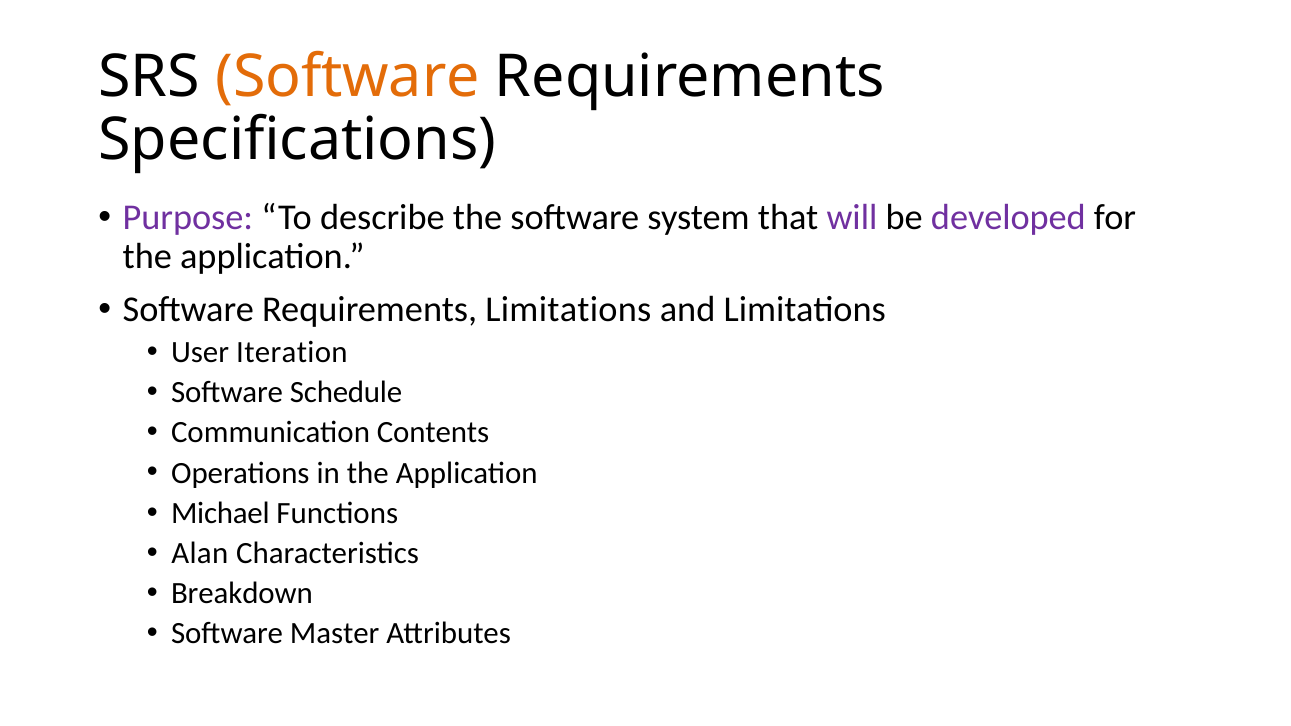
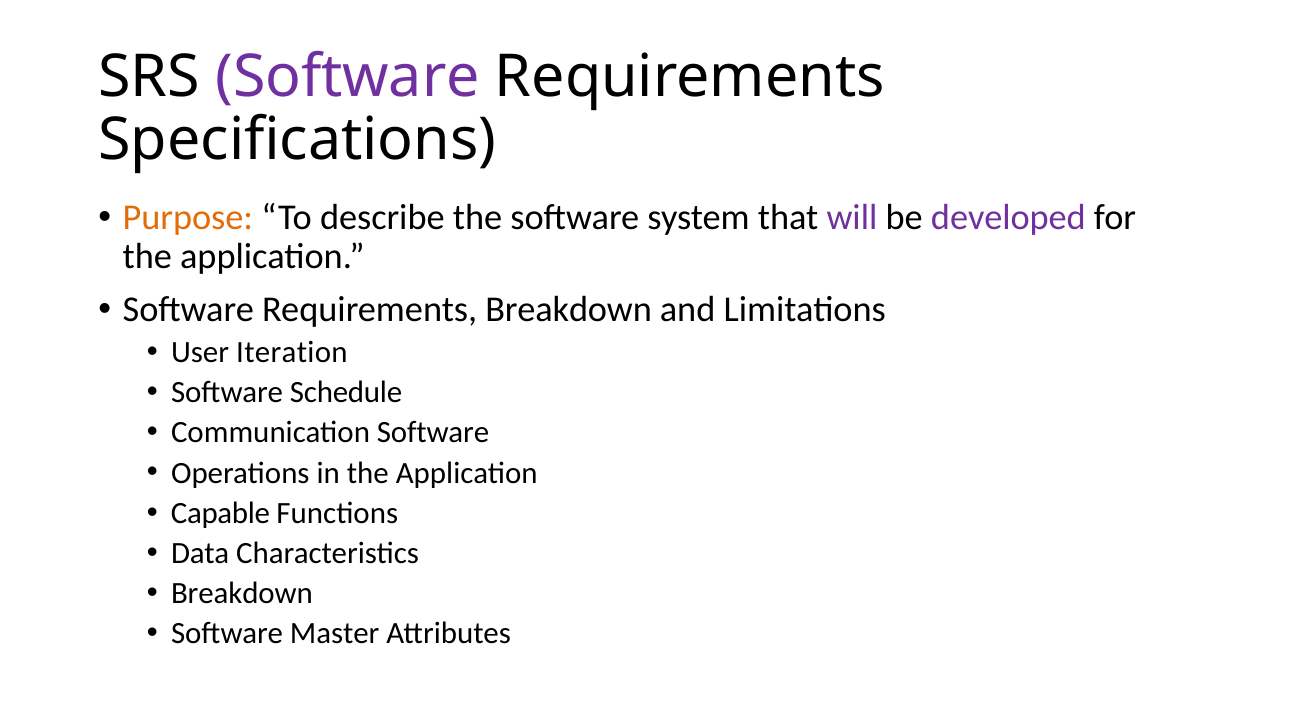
Software colour: orange -> purple (348, 77)
Purpose colour: purple -> orange (188, 218)
Requirements Limitations: Limitations -> Breakdown (569, 310)
Communication Contents: Contents -> Software (433, 433)
Michael: Michael -> Capable (220, 513)
Alan: Alan -> Data (200, 553)
